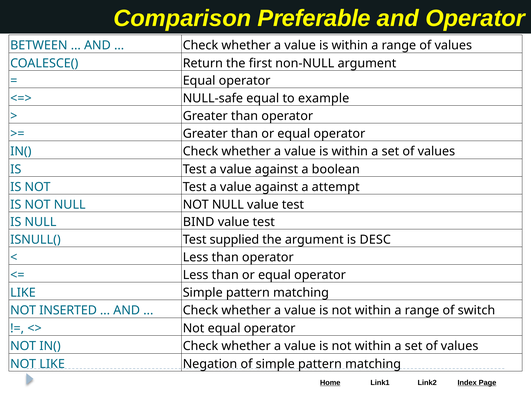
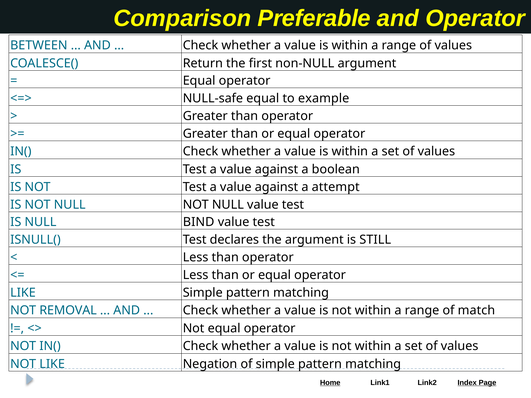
supplied: supplied -> declares (234, 240)
DESC: DESC -> STILL (375, 240)
INSERTED: INSERTED -> REMOVAL (68, 310)
switch: switch -> match (476, 310)
